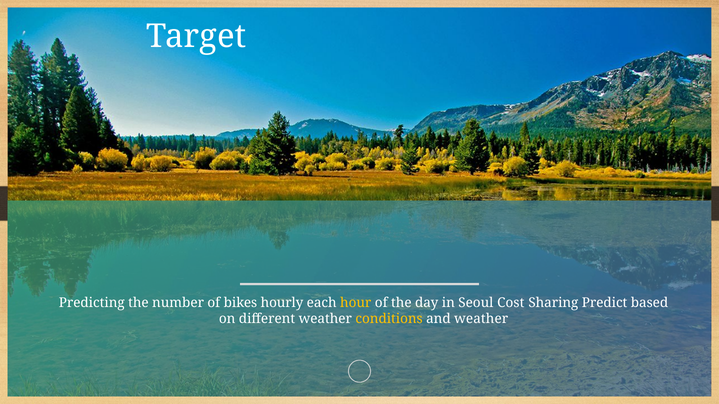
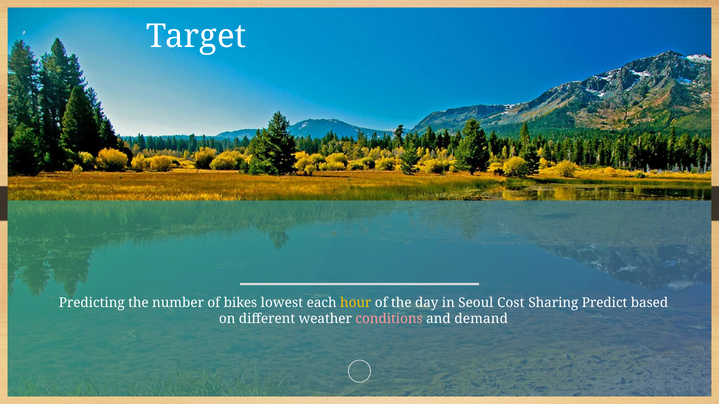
hourly: hourly -> lowest (282, 303)
conditions colour: yellow -> pink (389, 319)
and weather: weather -> demand (481, 319)
